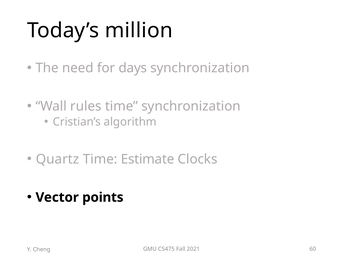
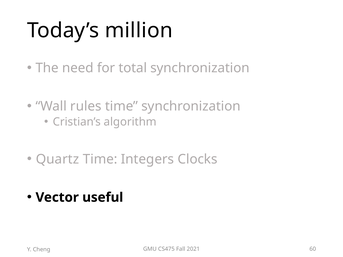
days: days -> total (133, 68)
Estimate: Estimate -> Integers (147, 159)
points: points -> useful (103, 198)
